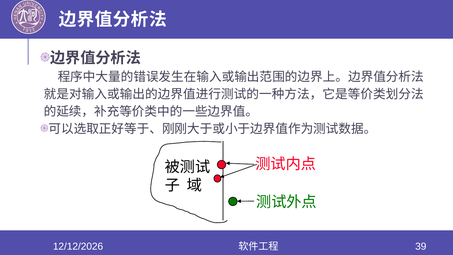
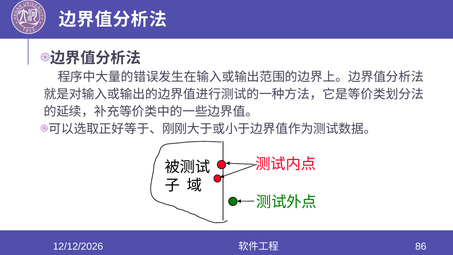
39: 39 -> 86 (421, 246)
